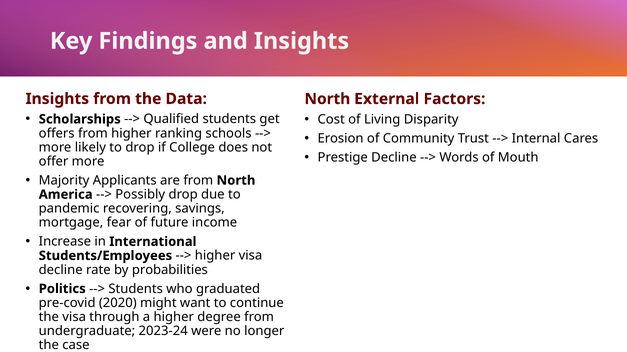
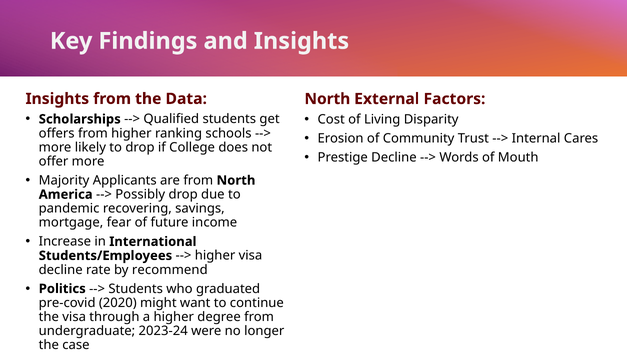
probabilities: probabilities -> recommend (170, 270)
